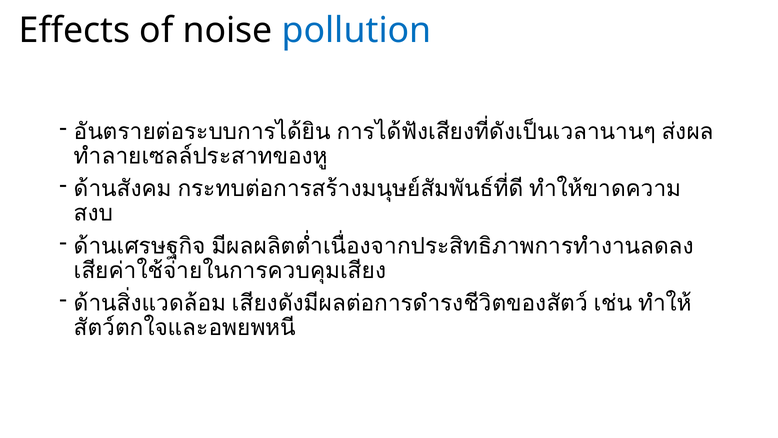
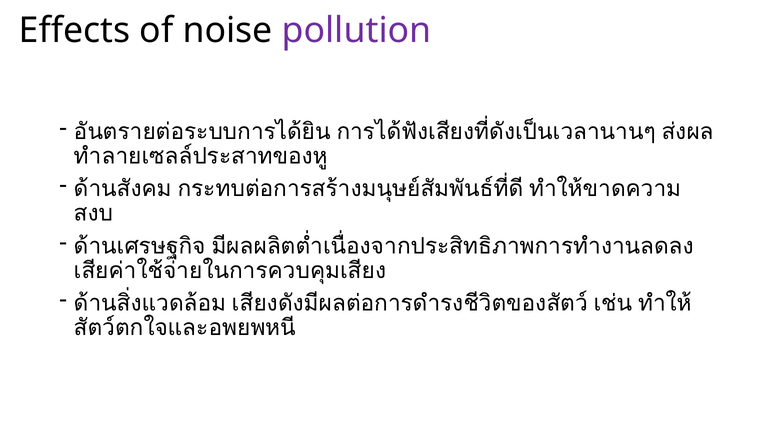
pollution colour: blue -> purple (357, 30)
